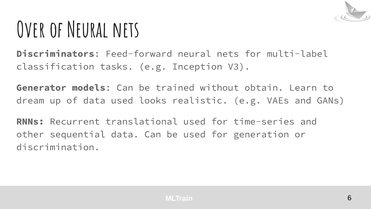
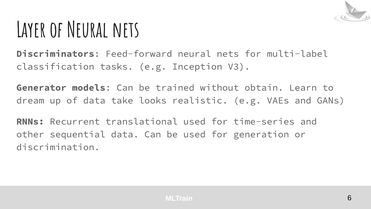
Over: Over -> Layer (31, 30)
data used: used -> take (122, 100)
